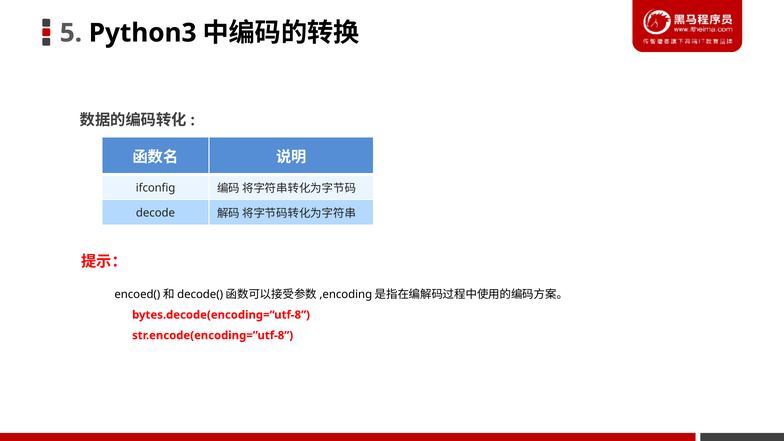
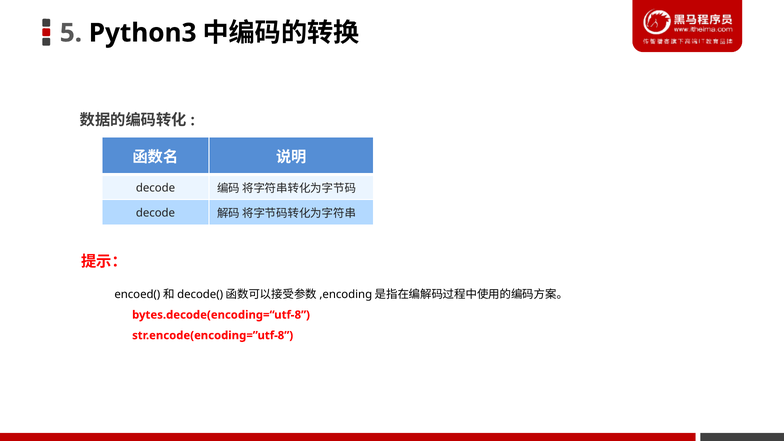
ifconfig: ifconfig -> decode (156, 188)
